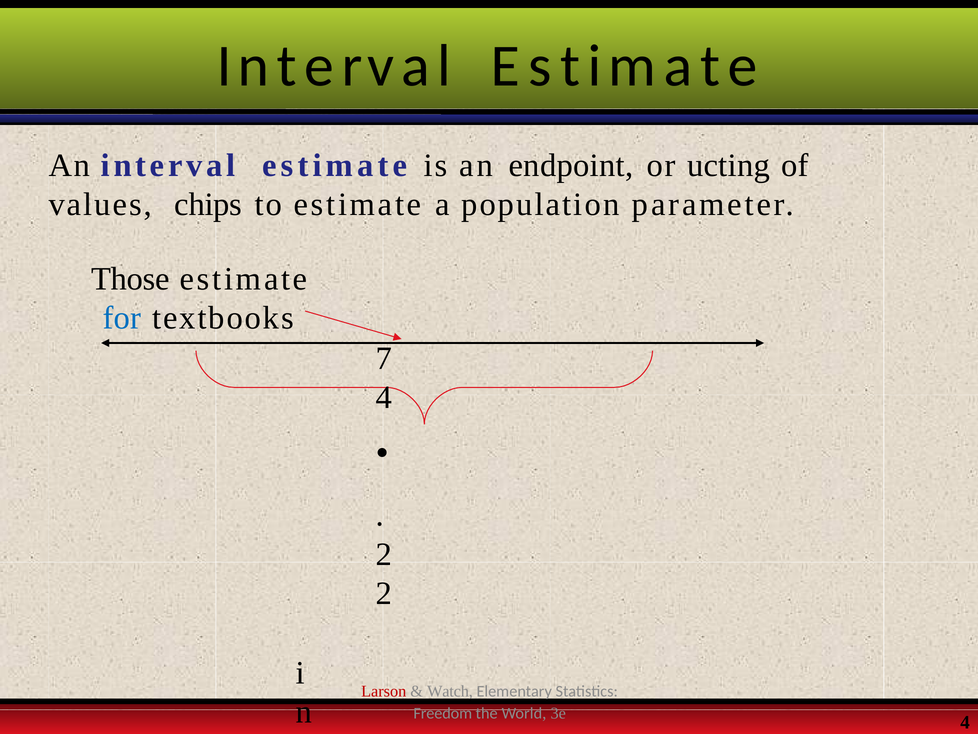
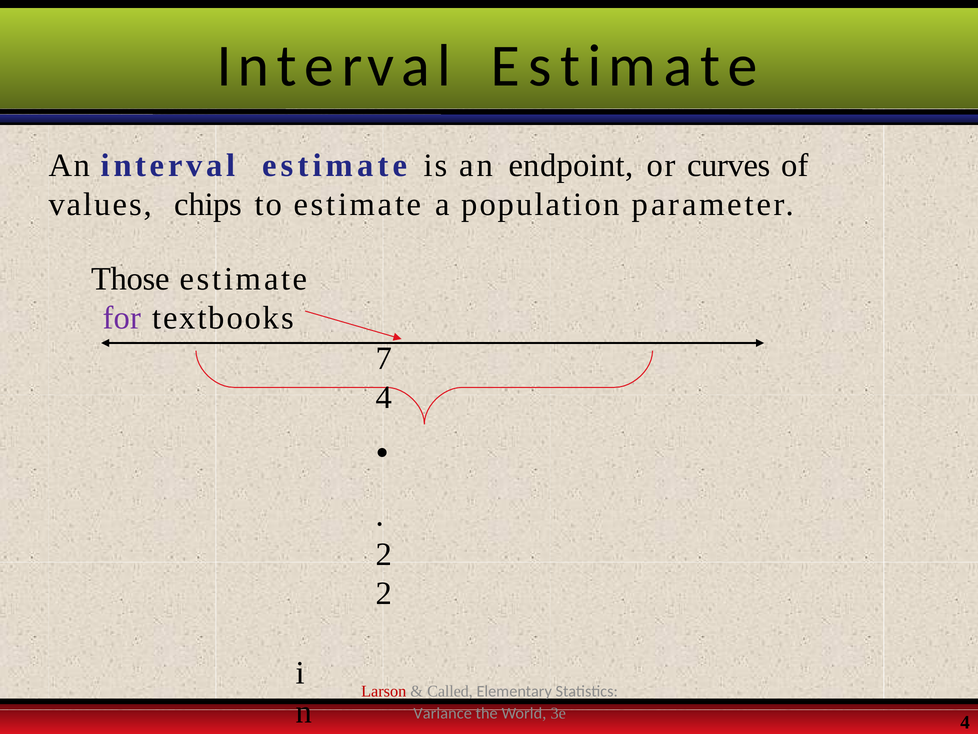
ucting: ucting -> curves (729, 165)
for colour: blue -> purple (122, 318)
Watch: Watch -> Called (450, 691)
Freedom: Freedom -> Variance (443, 713)
